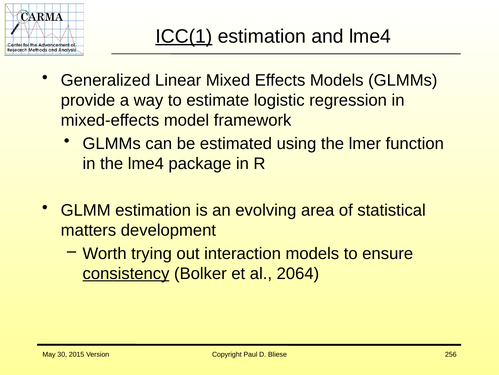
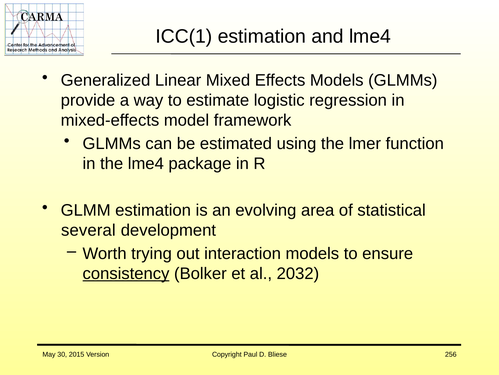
ICC(1 underline: present -> none (184, 36)
matters: matters -> several (88, 230)
2064: 2064 -> 2032 (298, 273)
